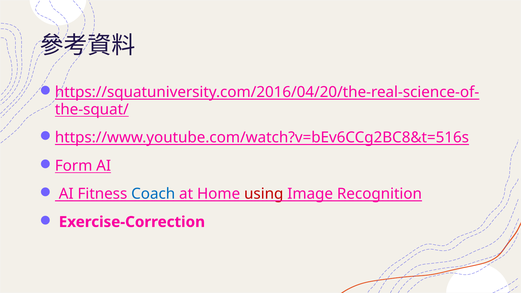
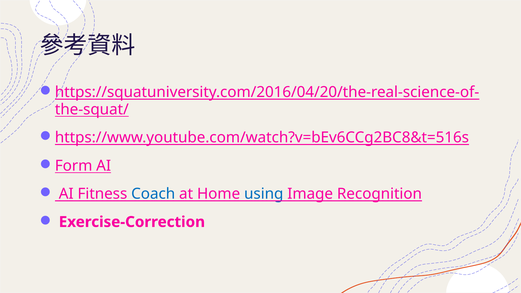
using colour: red -> blue (264, 194)
